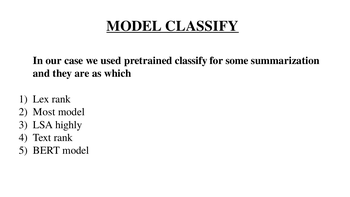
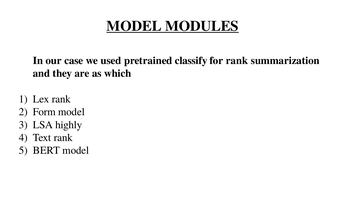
MODEL CLASSIFY: CLASSIFY -> MODULES (202, 26)
for some: some -> rank (237, 61)
Most: Most -> Form (44, 112)
